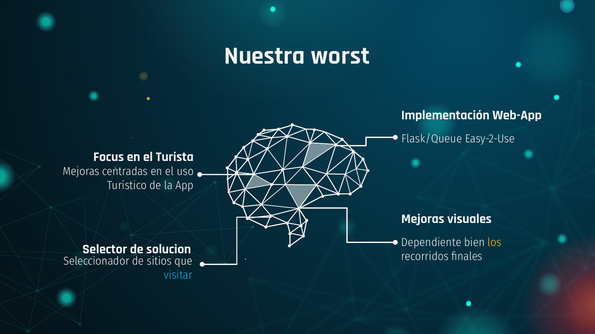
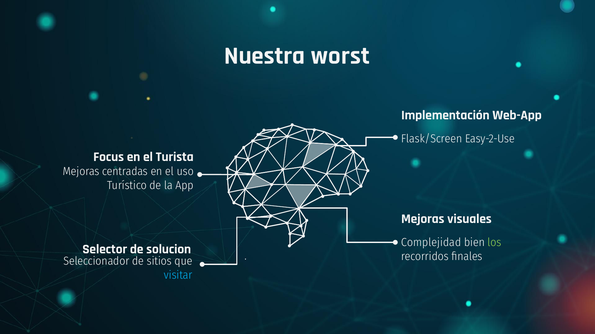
Flask/Queue: Flask/Queue -> Flask/Screen (432, 139)
Dependiente: Dependiente -> Complejidad (431, 243)
los colour: yellow -> light green (495, 243)
